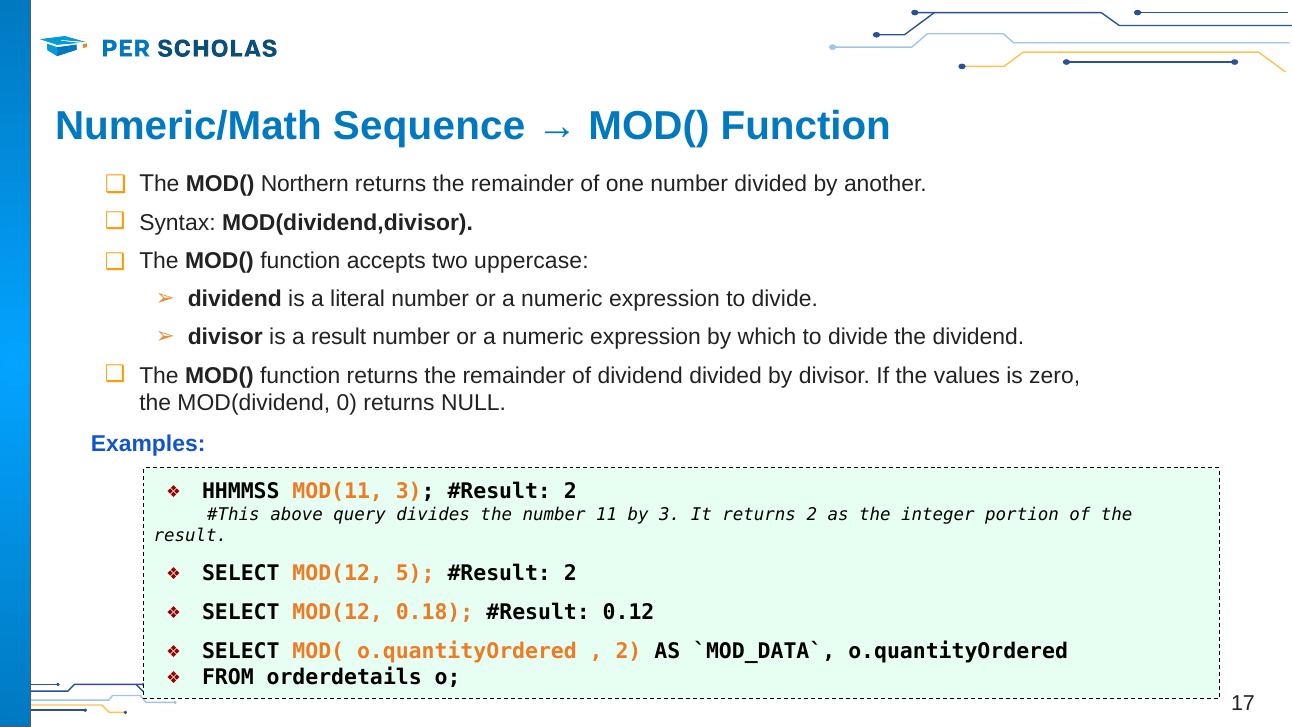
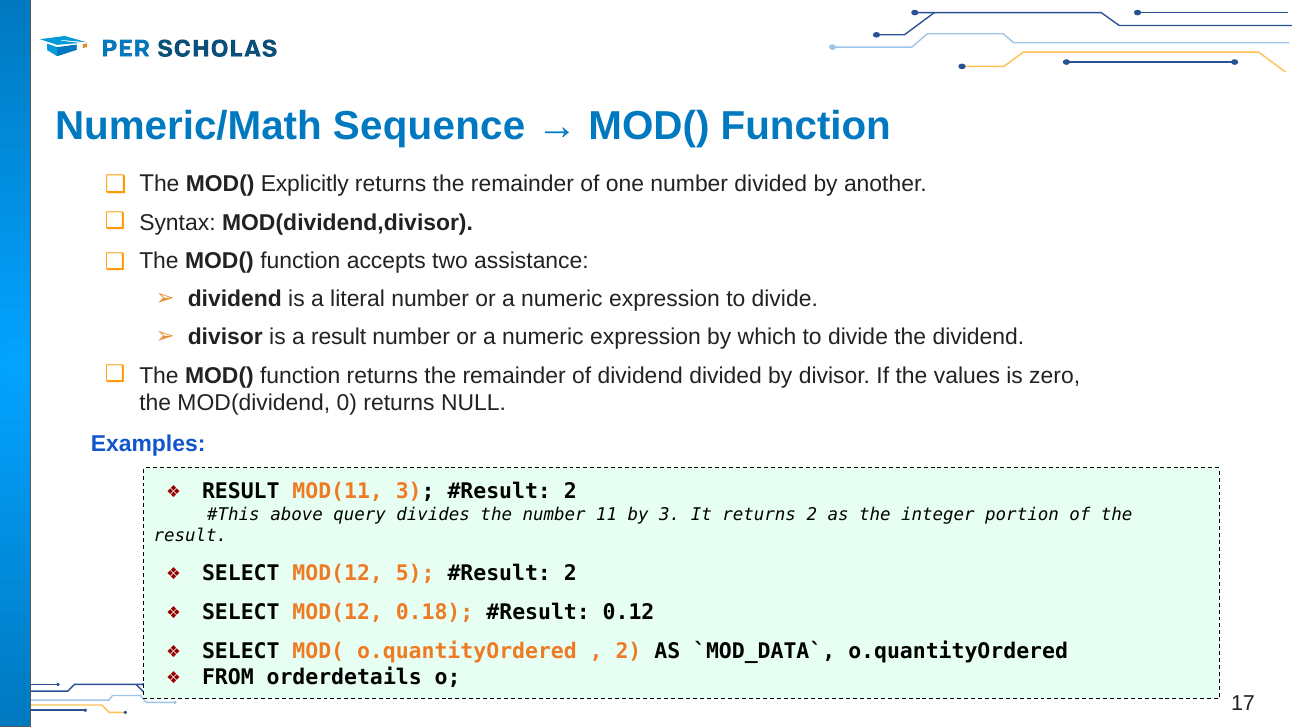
Northern: Northern -> Explicitly (305, 184)
uppercase: uppercase -> assistance (531, 261)
HHMMSS: HHMMSS -> RESULT (241, 492)
